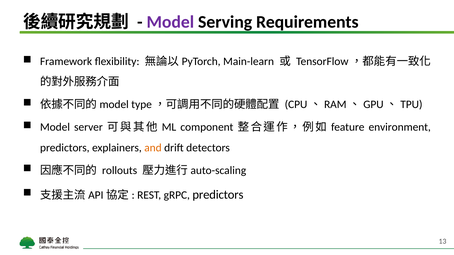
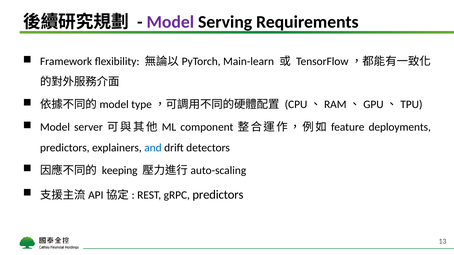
environment: environment -> deployments (400, 127)
and colour: orange -> blue (153, 148)
rollouts: rollouts -> keeping (120, 171)
